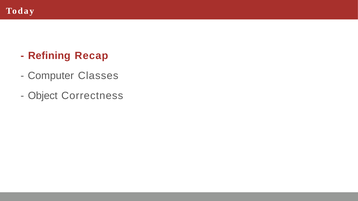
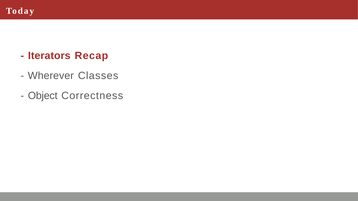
Refining: Refining -> Iterators (49, 56)
Computer: Computer -> Wherever (51, 76)
